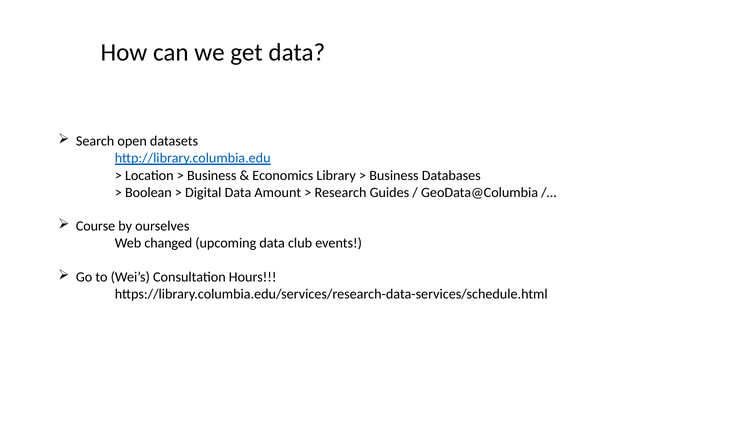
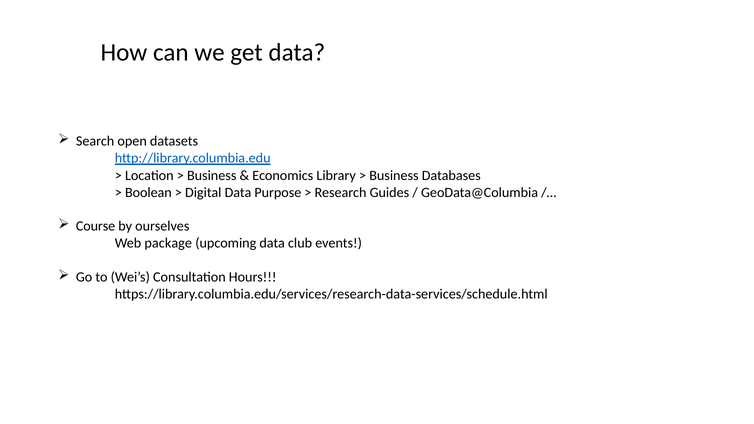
Amount: Amount -> Purpose (278, 192)
changed: changed -> package (168, 243)
